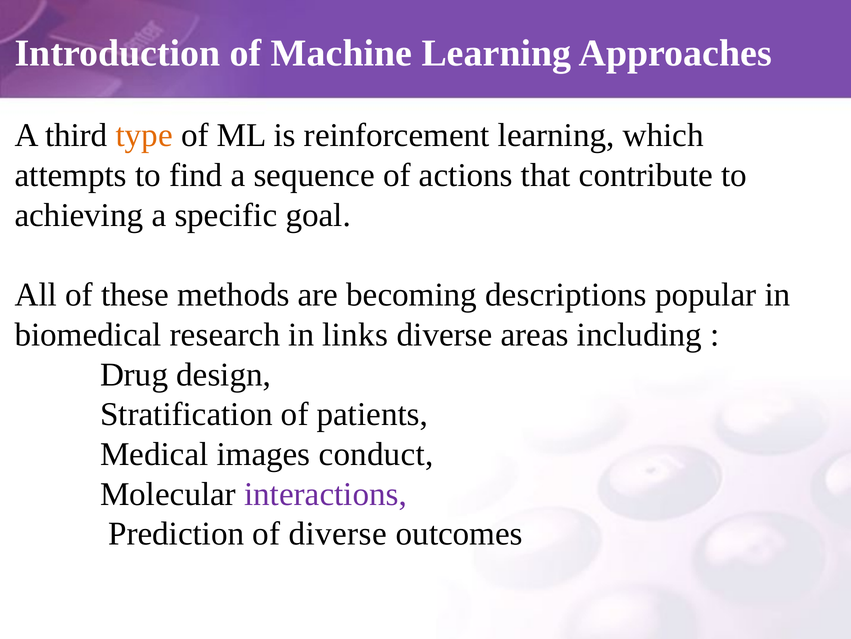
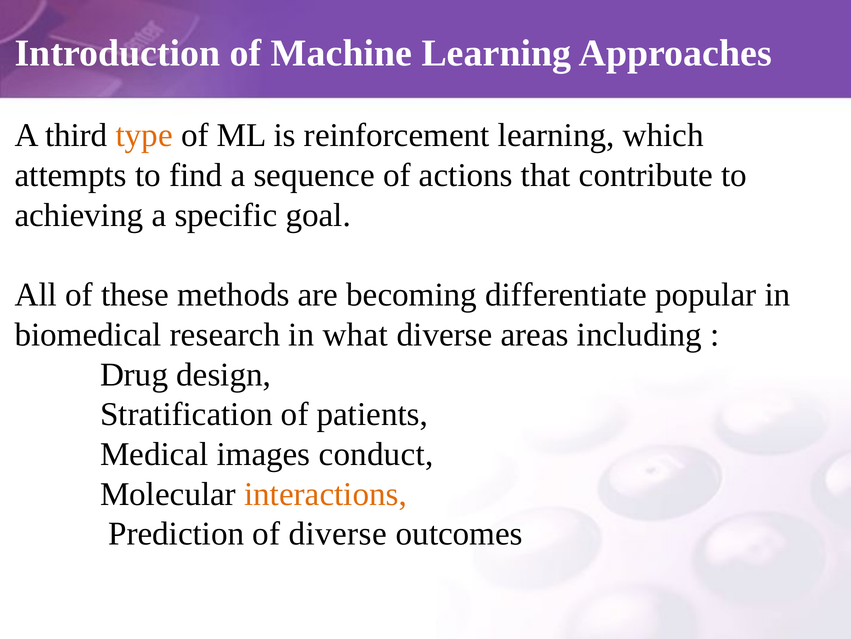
descriptions: descriptions -> differentiate (566, 295)
links: links -> what (355, 335)
interactions colour: purple -> orange (326, 494)
